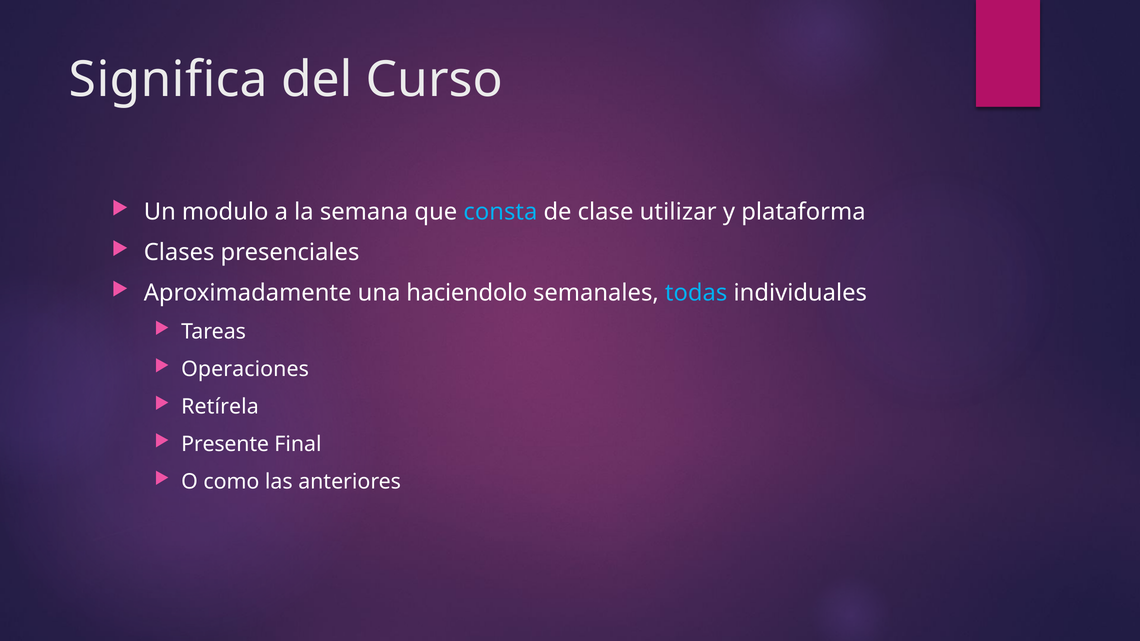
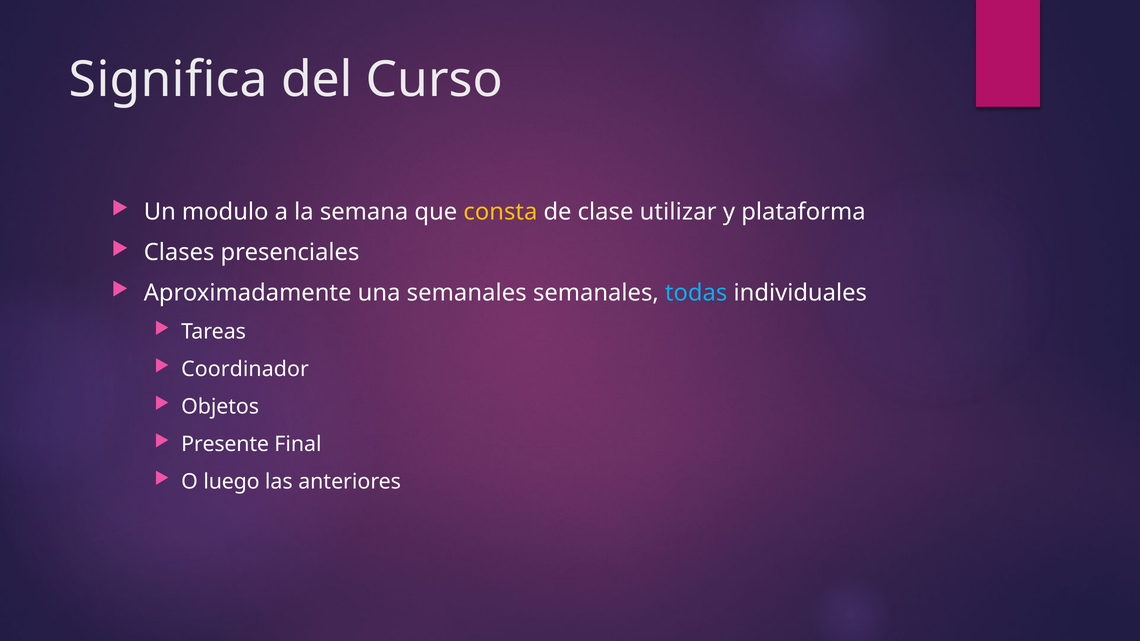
consta colour: light blue -> yellow (500, 212)
una haciendolo: haciendolo -> semanales (467, 293)
Operaciones: Operaciones -> Coordinador (245, 369)
Retírela: Retírela -> Objetos (220, 407)
como: como -> luego (231, 482)
